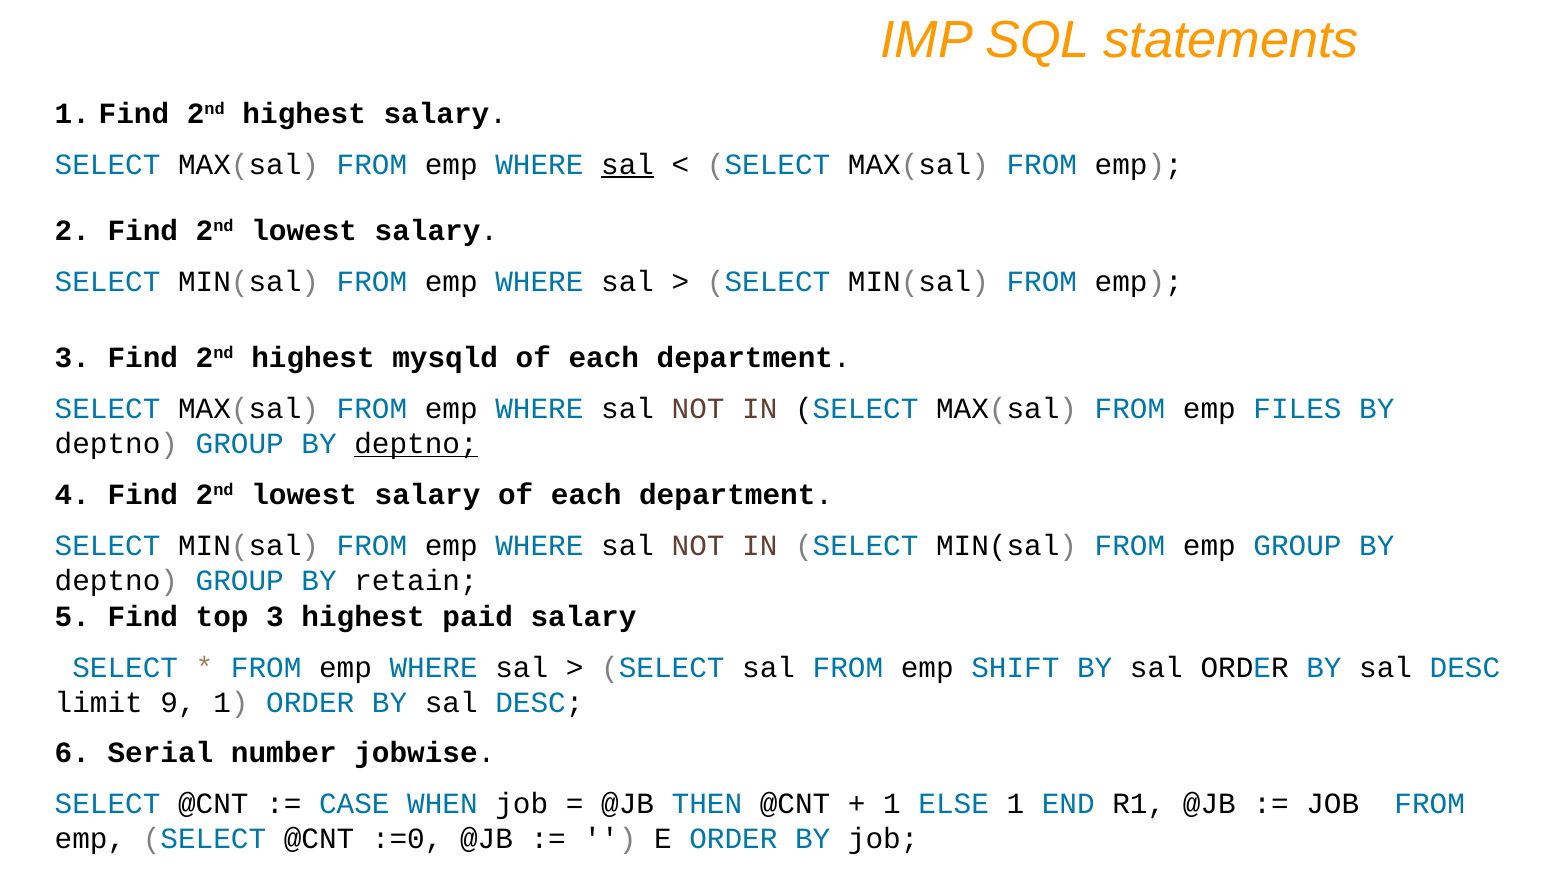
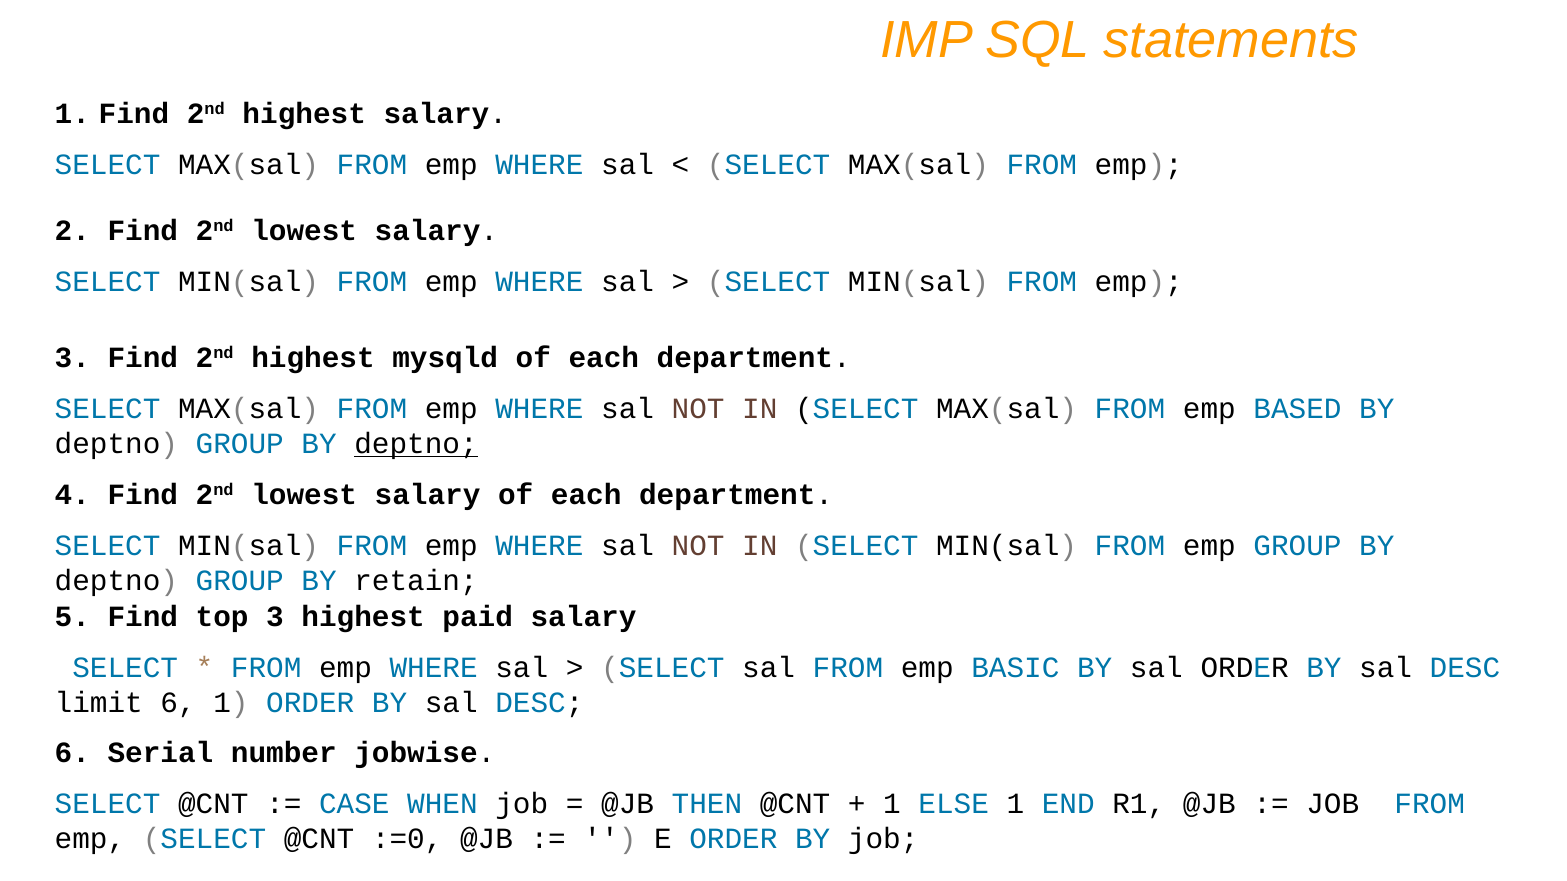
sal underline: present -> none (628, 164)
FILES: FILES -> BASED (1297, 409)
SHIFT: SHIFT -> BASIC (1015, 668)
limit 9: 9 -> 6 (178, 703)
